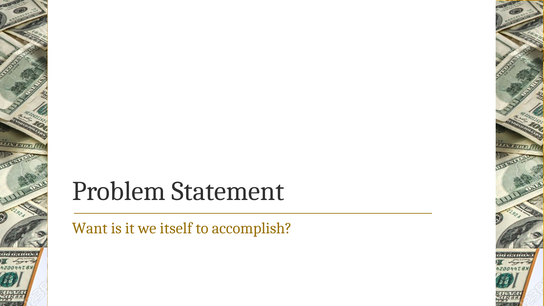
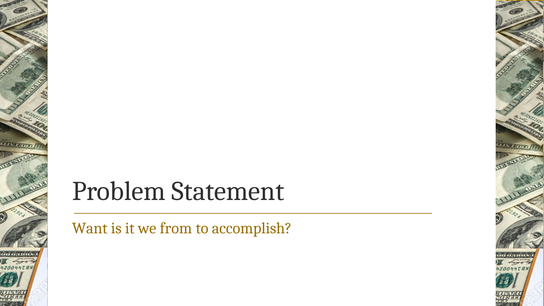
itself: itself -> from (176, 228)
